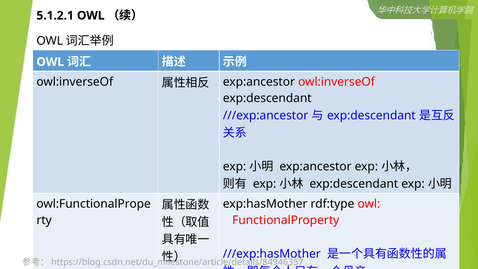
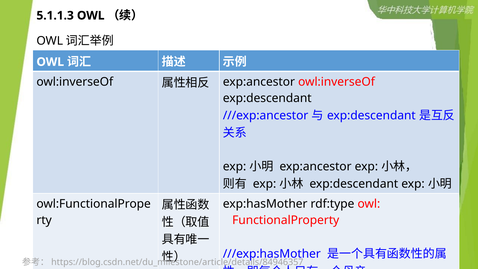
5.1.2.1: 5.1.2.1 -> 5.1.1.3 (55, 16)
